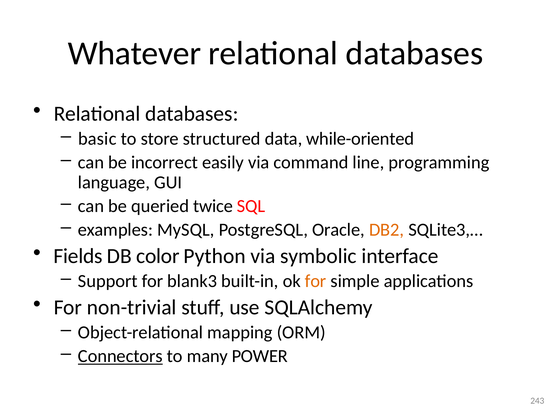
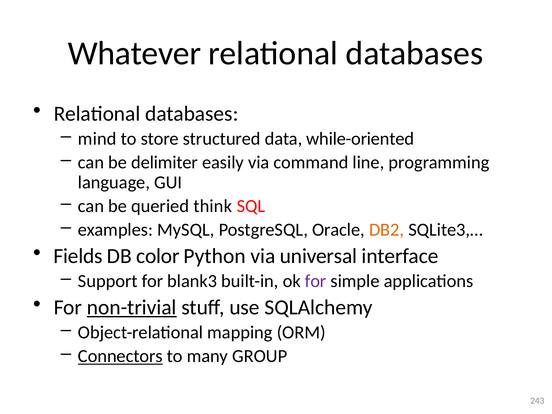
basic: basic -> mind (97, 139)
incorrect: incorrect -> delimiter (165, 162)
twice: twice -> think (213, 206)
symbolic: symbolic -> universal (319, 256)
for colour: orange -> purple (316, 281)
non-trivial underline: none -> present (132, 307)
POWER: POWER -> GROUP (260, 356)
